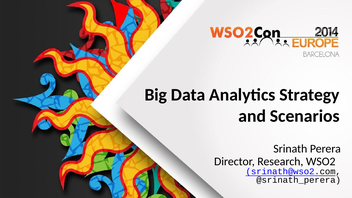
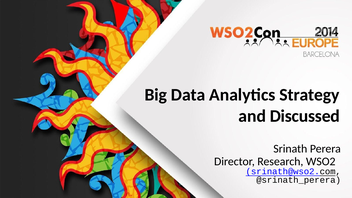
Scenarios: Scenarios -> Discussed (305, 116)
